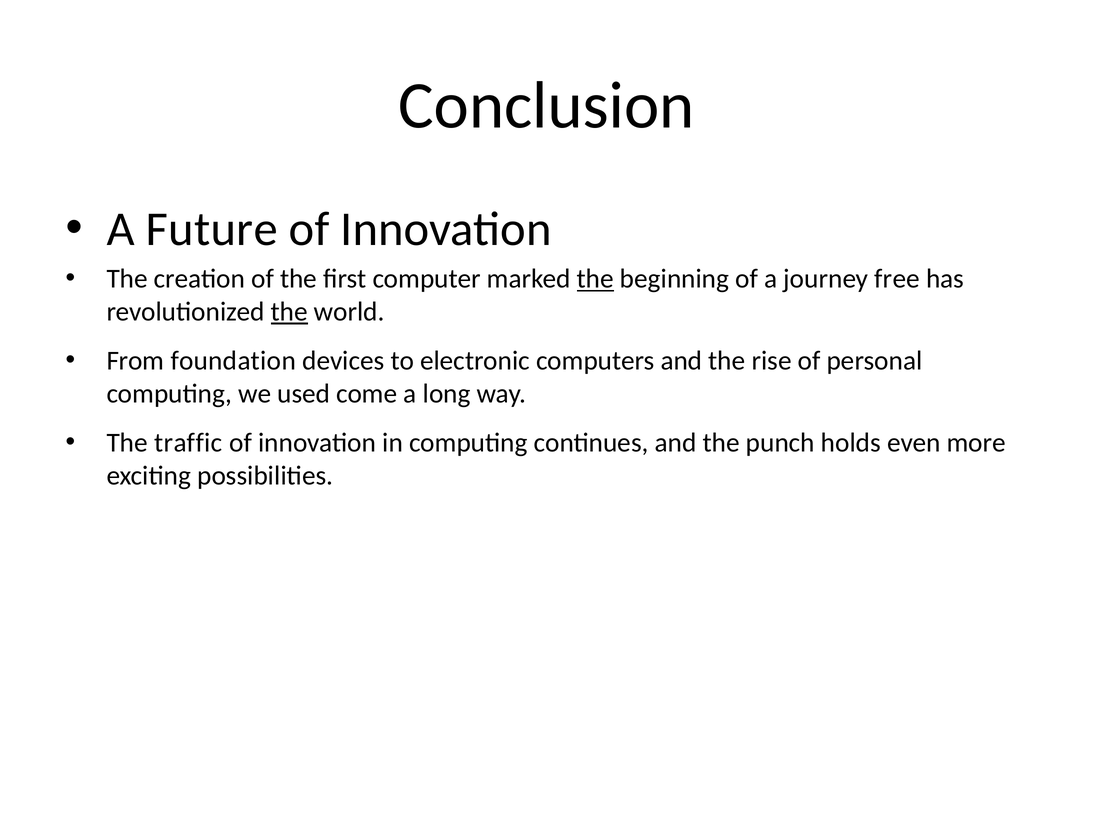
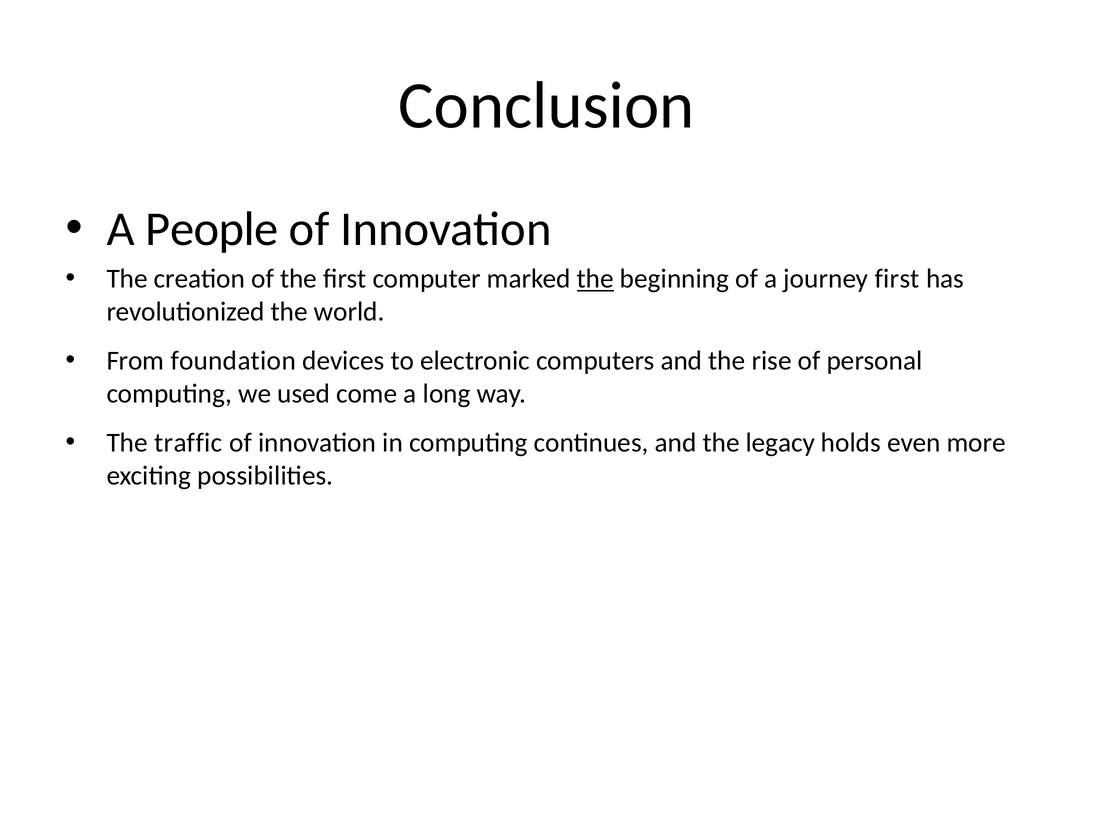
Future: Future -> People (212, 229)
journey free: free -> first (897, 279)
the underline: present -> none (289, 312)
punch: punch -> legacy (780, 443)
